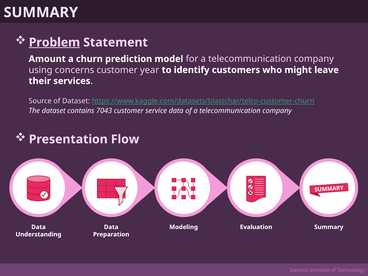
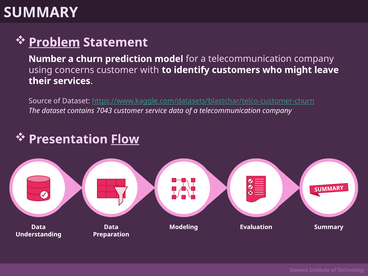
Amount: Amount -> Number (47, 59)
year: year -> with (150, 70)
Flow underline: none -> present (125, 139)
